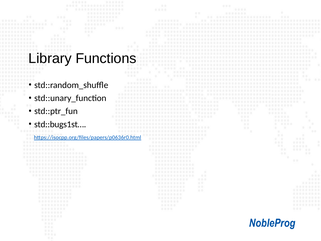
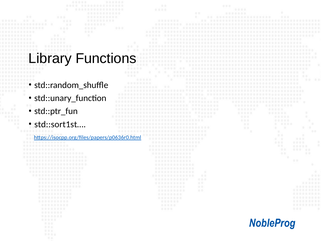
std::bugs1st…: std::bugs1st… -> std::sort1st… (60, 124)
